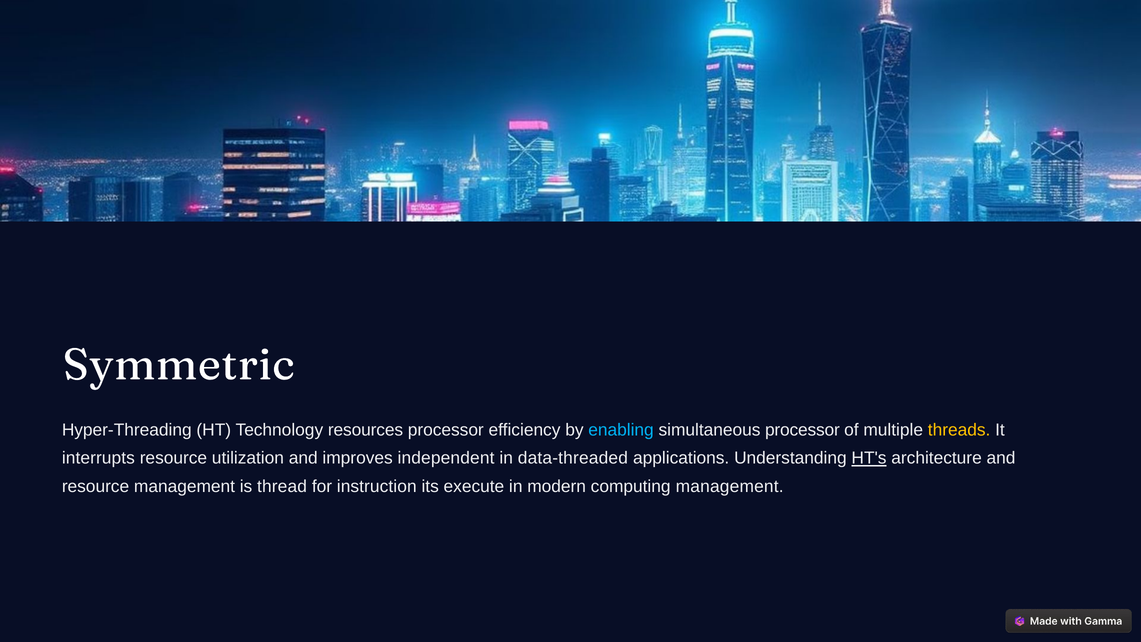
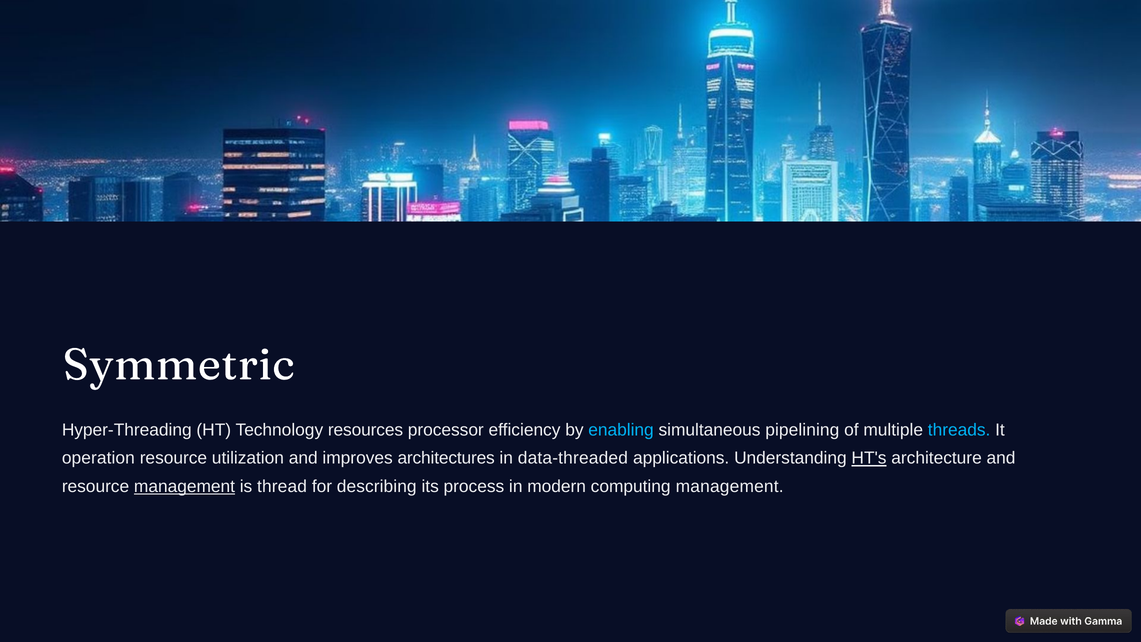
simultaneous processor: processor -> pipelining (802, 430)
threads colour: yellow -> light blue (959, 430)
interrupts: interrupts -> operation (98, 458)
independent: independent -> architectures (446, 458)
management underline: none -> present (184, 486)
instruction: instruction -> describing (377, 486)
execute: execute -> process (474, 486)
